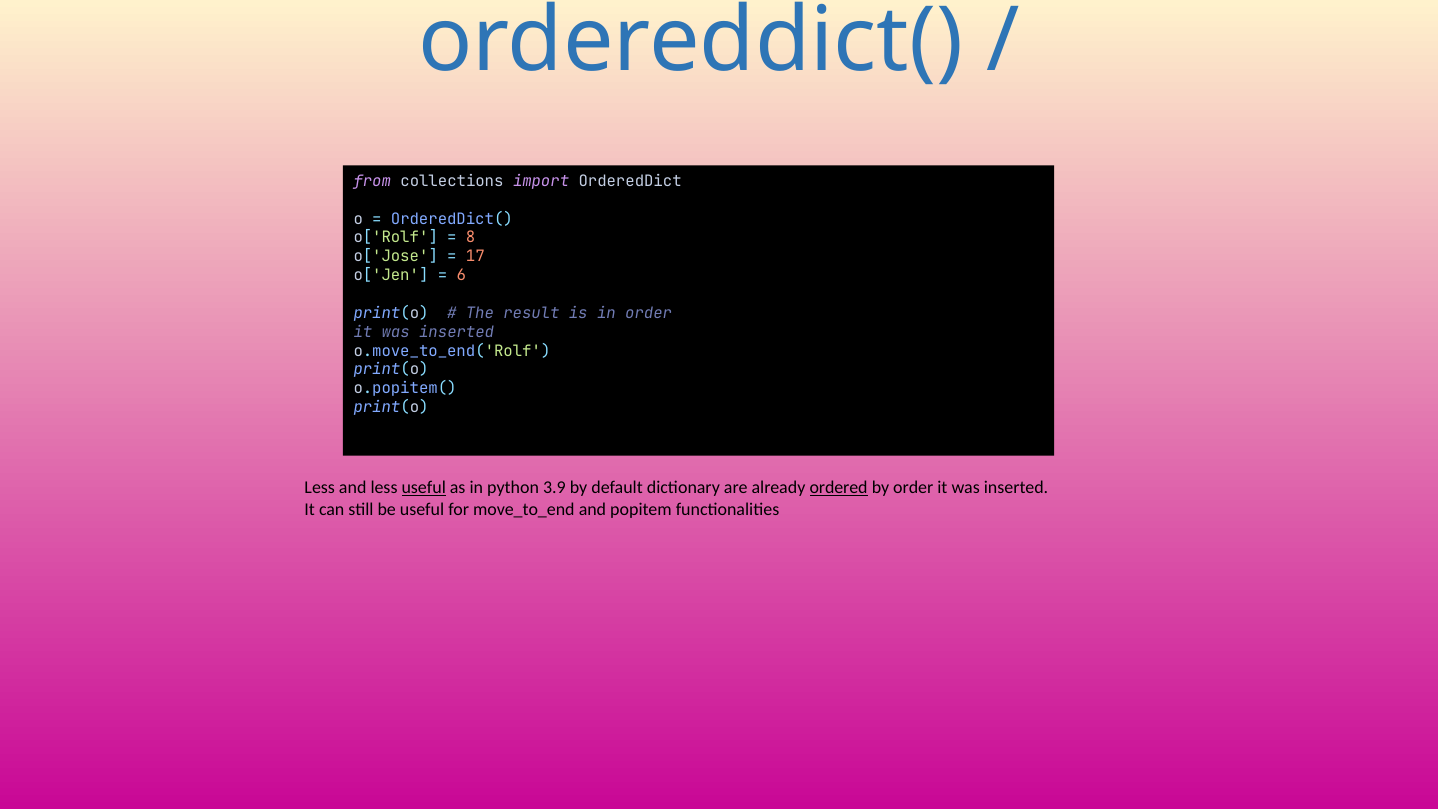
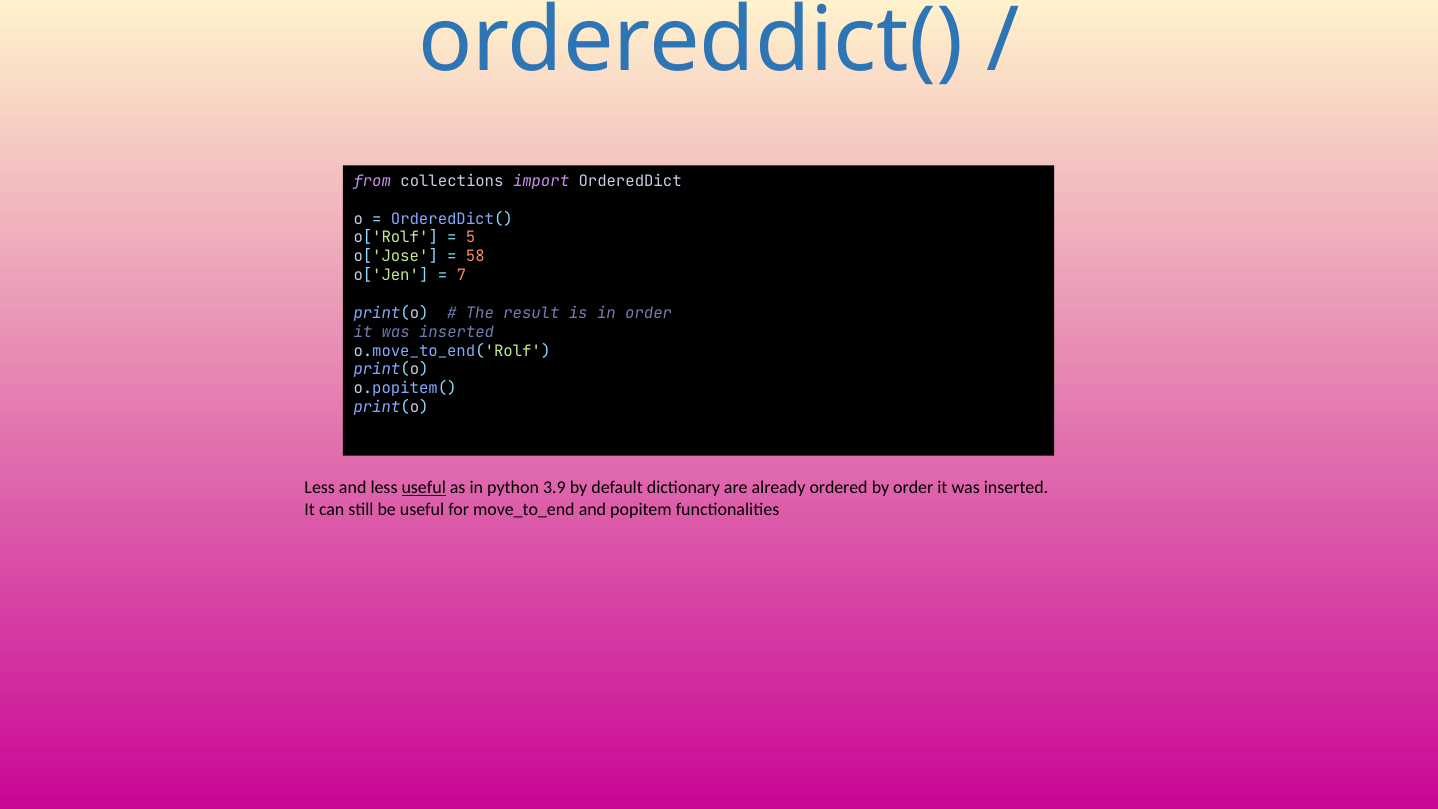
8: 8 -> 5 (471, 238)
17: 17 -> 58 (475, 257)
6: 6 -> 7 (461, 275)
ordered underline: present -> none (839, 488)
